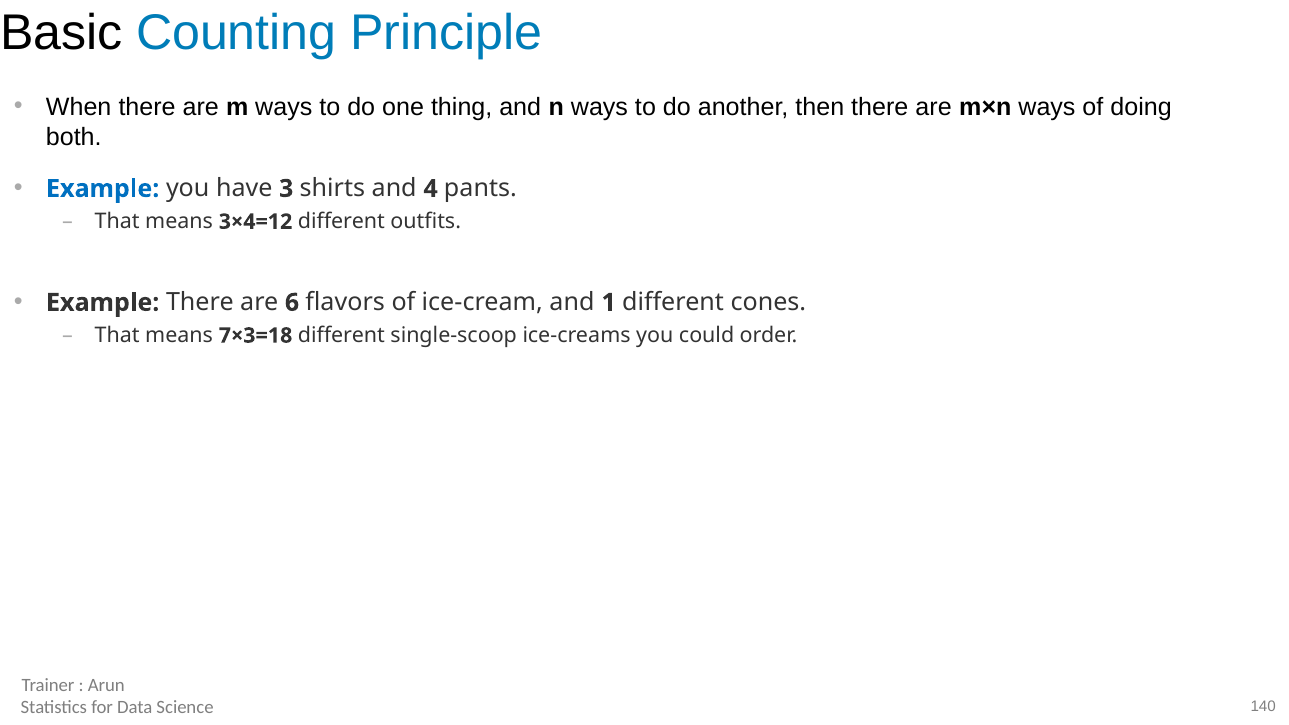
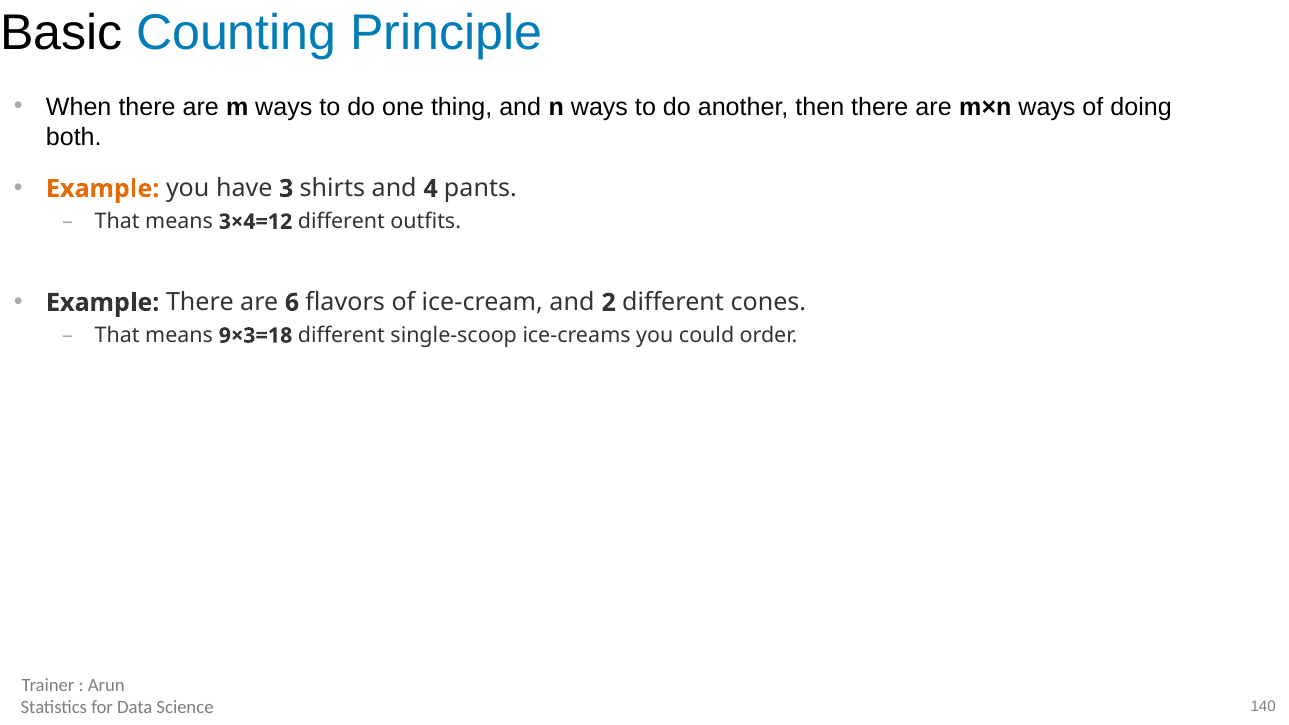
Example colour: blue -> orange (103, 189)
1: 1 -> 2 (609, 303)
7×3=18: 7×3=18 -> 9×3=18 (256, 336)
